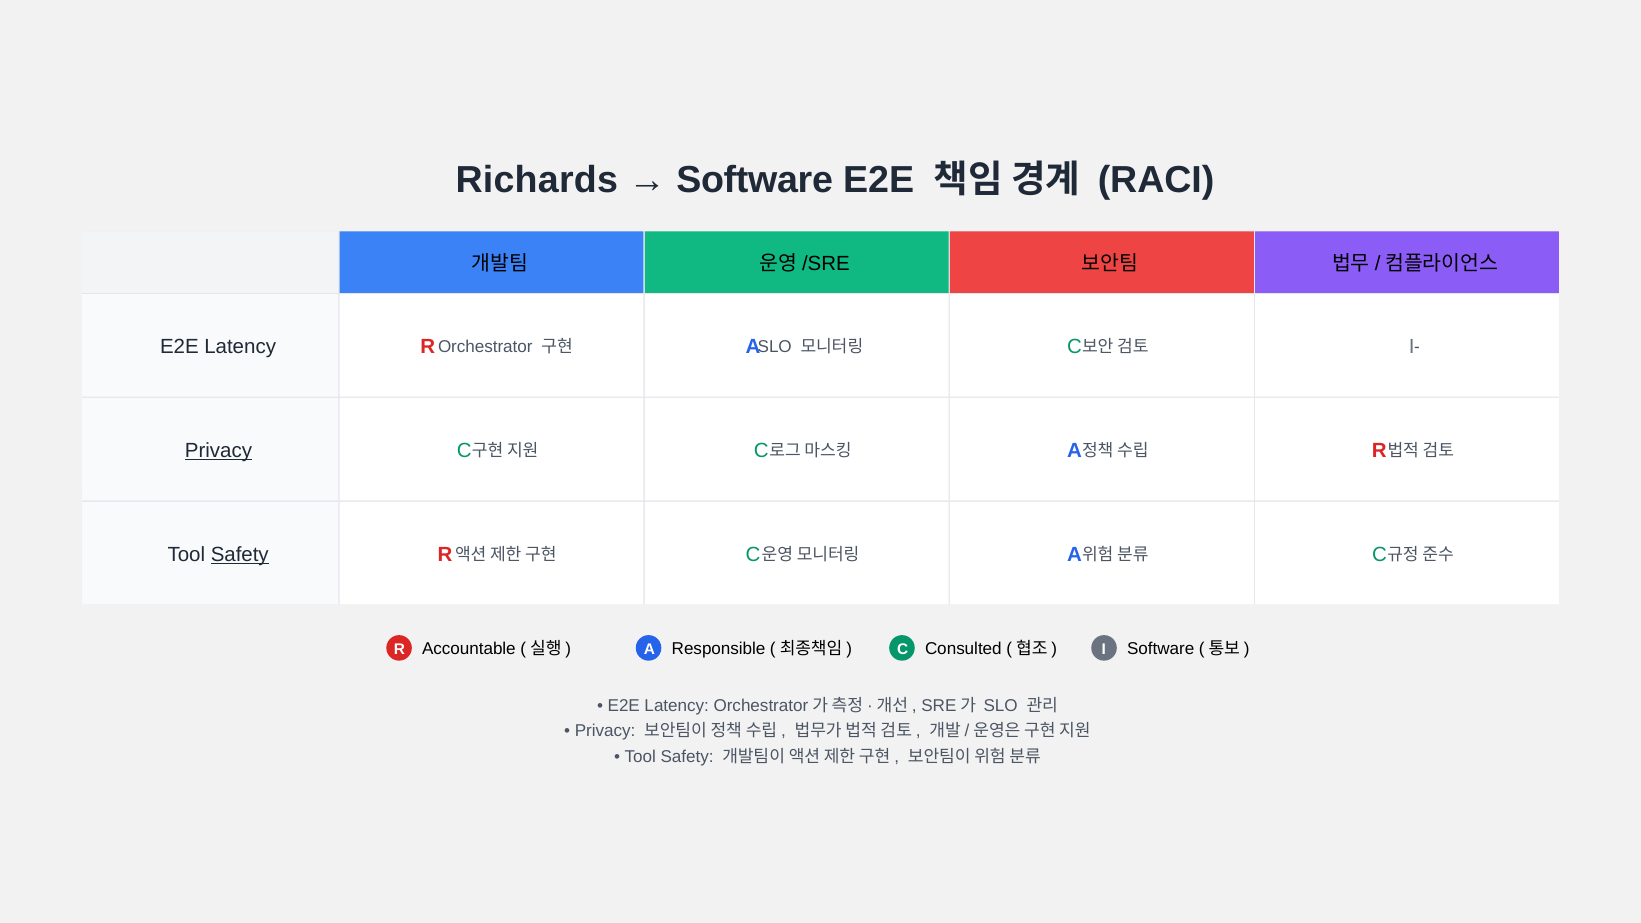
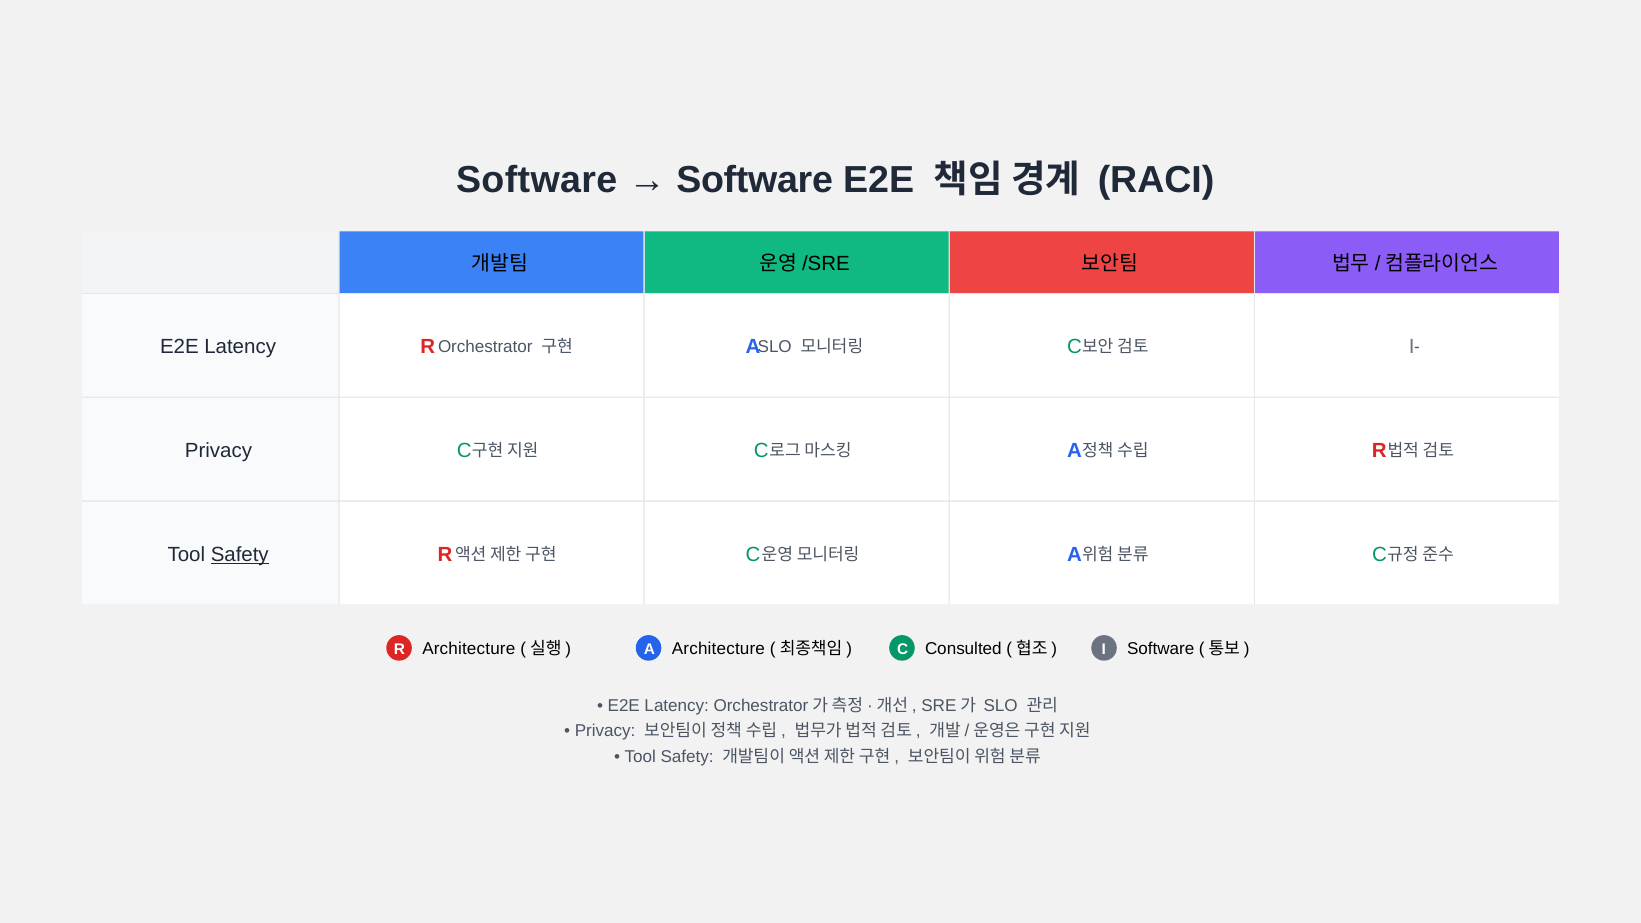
Richards: Richards -> Software (537, 180)
Privacy underline: present -> none (219, 451)
Accountable: Accountable -> Architecture (469, 649)
Responsible: Responsible -> Architecture (718, 649)
